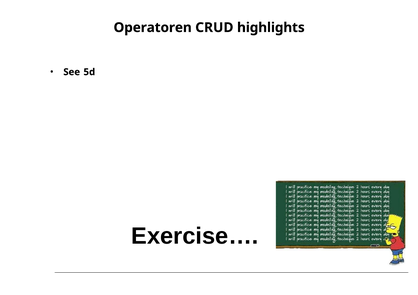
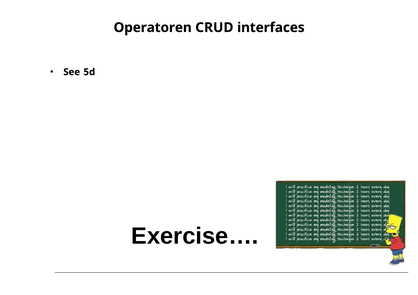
highlights: highlights -> interfaces (271, 28)
